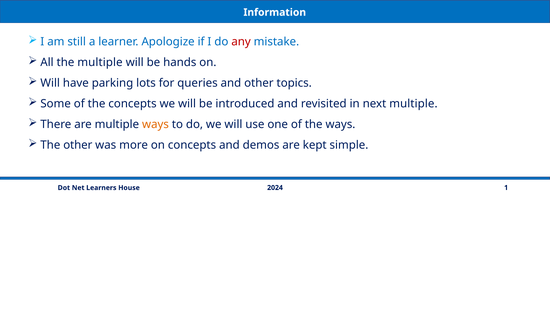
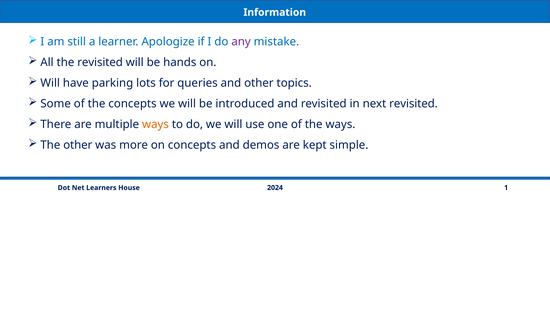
any colour: red -> purple (241, 42)
the multiple: multiple -> revisited (100, 62)
next multiple: multiple -> revisited (414, 104)
